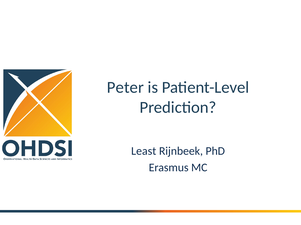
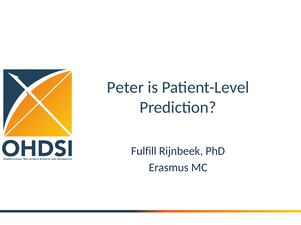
Least: Least -> Fulfill (144, 152)
